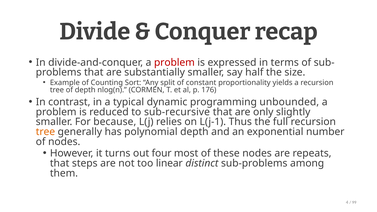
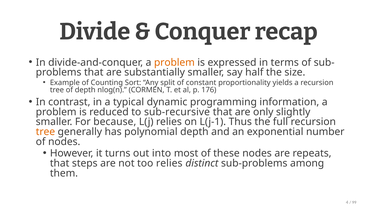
problem colour: red -> orange (174, 62)
unbounded: unbounded -> information (289, 102)
four: four -> into (162, 153)
too linear: linear -> relies (169, 163)
